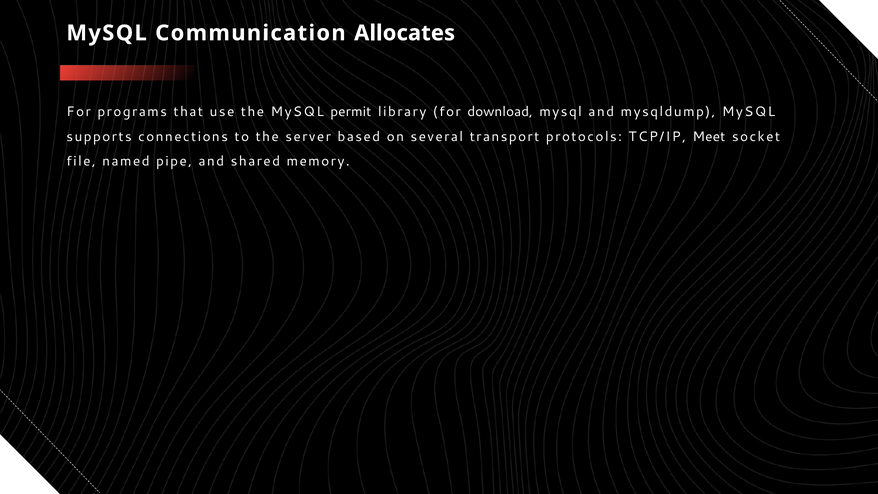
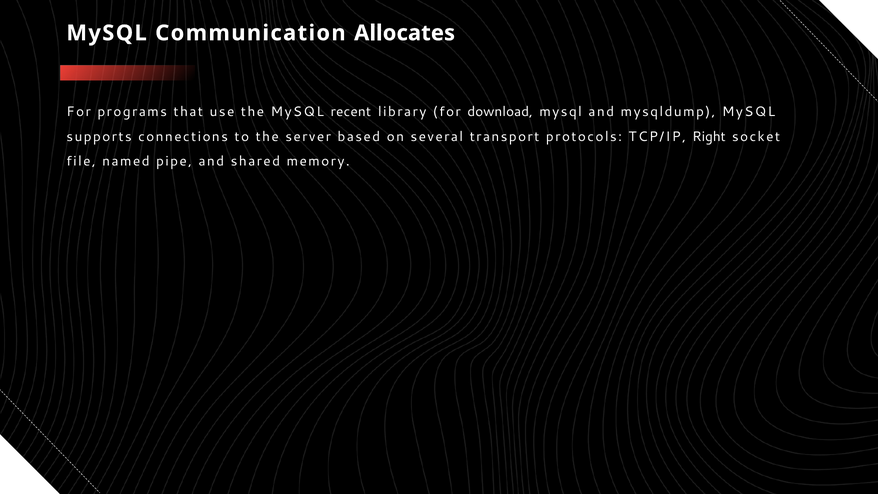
permit: permit -> recent (351, 112)
Meet: Meet -> Right (709, 137)
